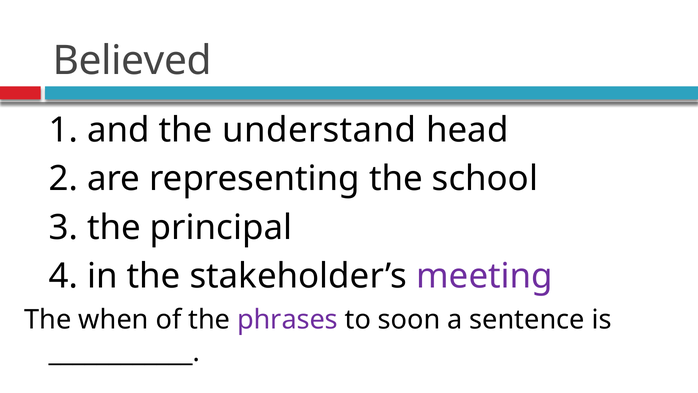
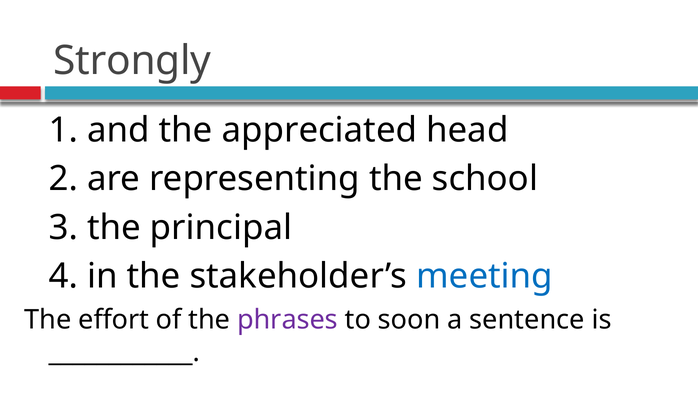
Believed: Believed -> Strongly (132, 61)
understand: understand -> appreciated (319, 130)
meeting colour: purple -> blue (485, 276)
when: when -> effort (114, 320)
